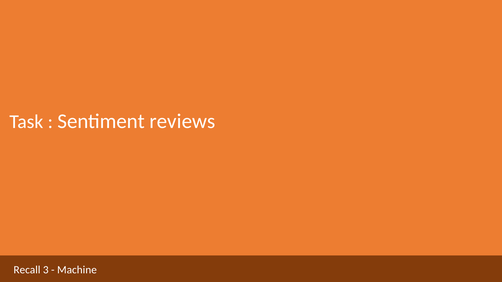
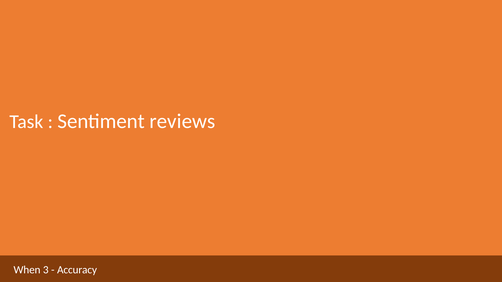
Recall: Recall -> When (27, 270)
Machine: Machine -> Accuracy (77, 270)
